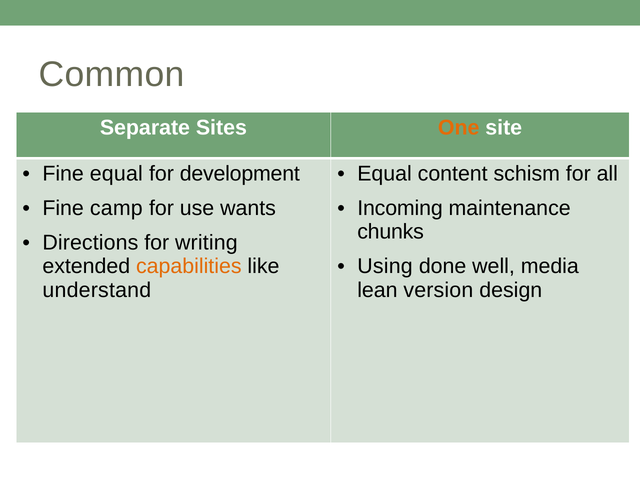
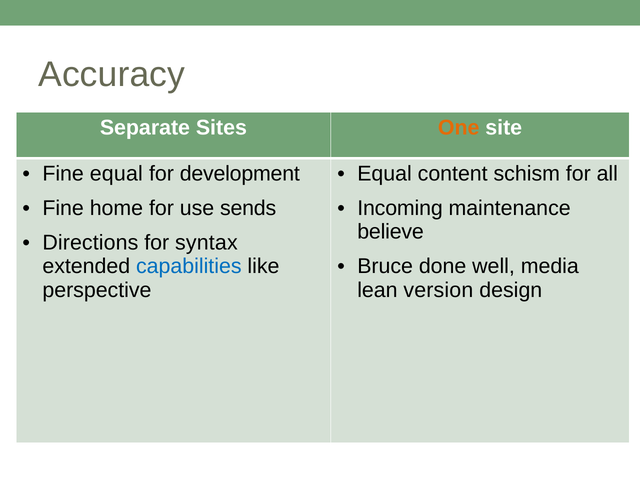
Common: Common -> Accuracy (112, 74)
camp: camp -> home (116, 208)
wants: wants -> sends (248, 208)
chunks: chunks -> believe (391, 232)
writing: writing -> syntax (206, 243)
Using: Using -> Bruce (385, 266)
capabilities colour: orange -> blue (189, 266)
understand: understand -> perspective (97, 290)
